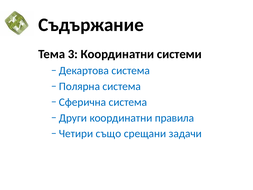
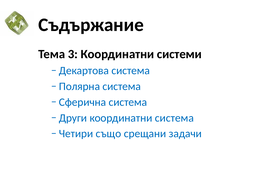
координатни правила: правила -> система (174, 118)
